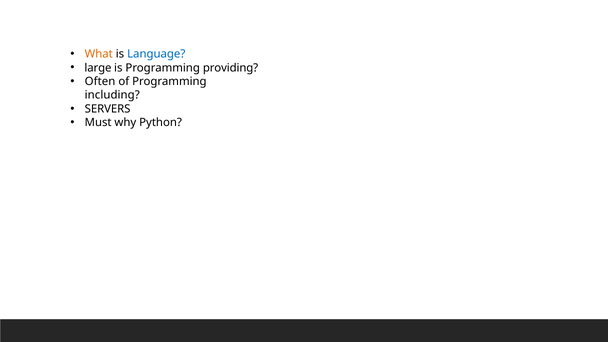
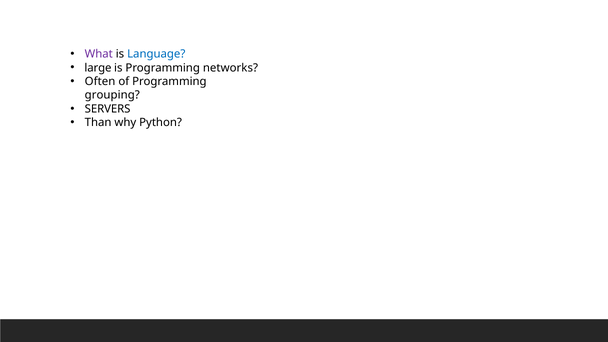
What colour: orange -> purple (99, 54)
providing: providing -> networks (230, 68)
including: including -> grouping (112, 95)
Must: Must -> Than (98, 123)
